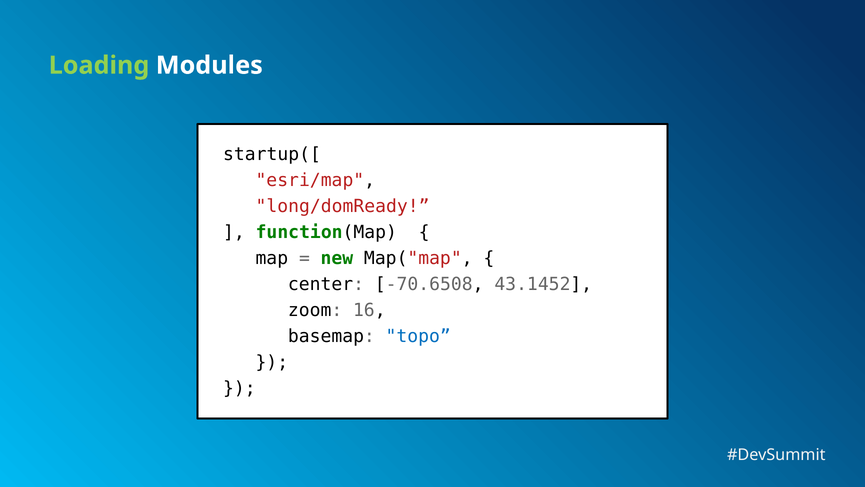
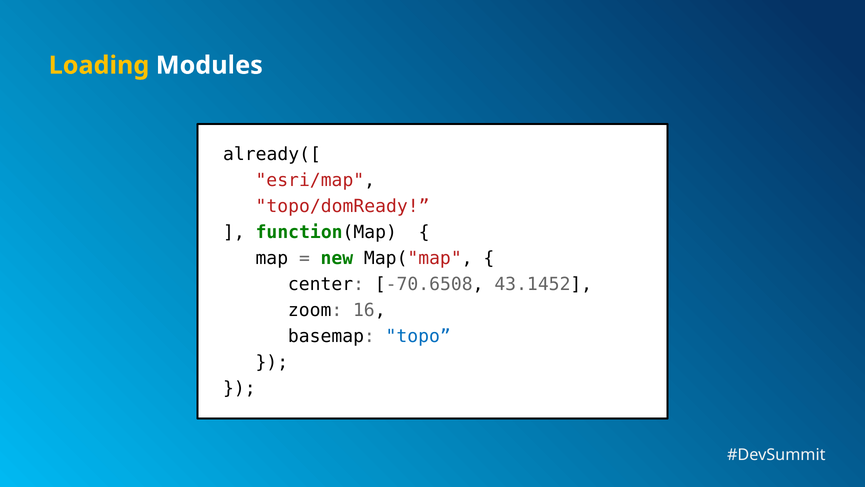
Loading colour: light green -> yellow (99, 65)
startup([: startup([ -> already([ (272, 154)
long/domReady: long/domReady -> topo/domReady (343, 206)
